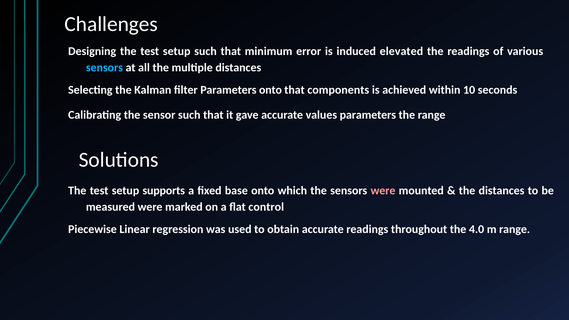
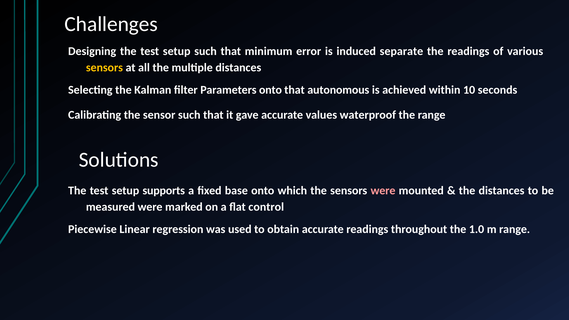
elevated: elevated -> separate (401, 51)
sensors colour: light blue -> yellow (104, 68)
components: components -> autonomous (338, 90)
values parameters: parameters -> waterproof (368, 115)
4.0: 4.0 -> 1.0 (477, 229)
